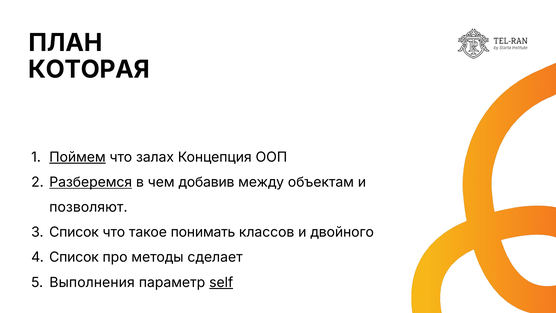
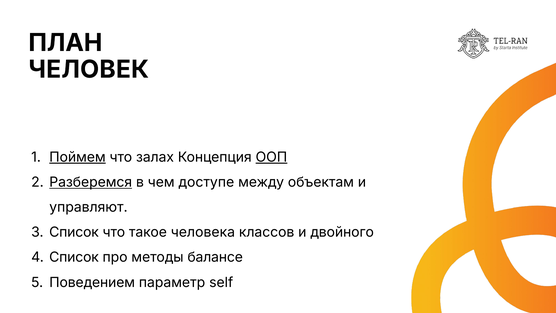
КОТОРАЯ: КОТОРАЯ -> ЧЕЛОВЕК (89, 69)
ООП underline: none -> present (271, 157)
добавив: добавив -> доступе (206, 182)
позволяют: позволяют -> управляют (88, 207)
понимать: понимать -> человека (203, 232)
сделает: сделает -> балансе (215, 257)
Выполнения: Выполнения -> Поведением (92, 282)
self underline: present -> none (221, 282)
